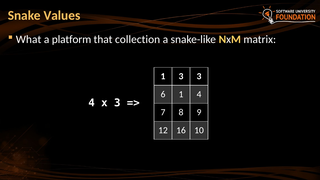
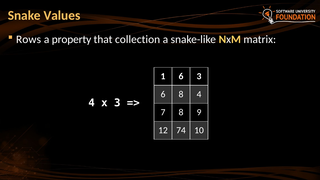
What: What -> Rows (29, 39)
platform: platform -> property (72, 39)
1 3: 3 -> 6 (181, 76)
6 1: 1 -> 8 (181, 94)
16: 16 -> 74 (181, 130)
